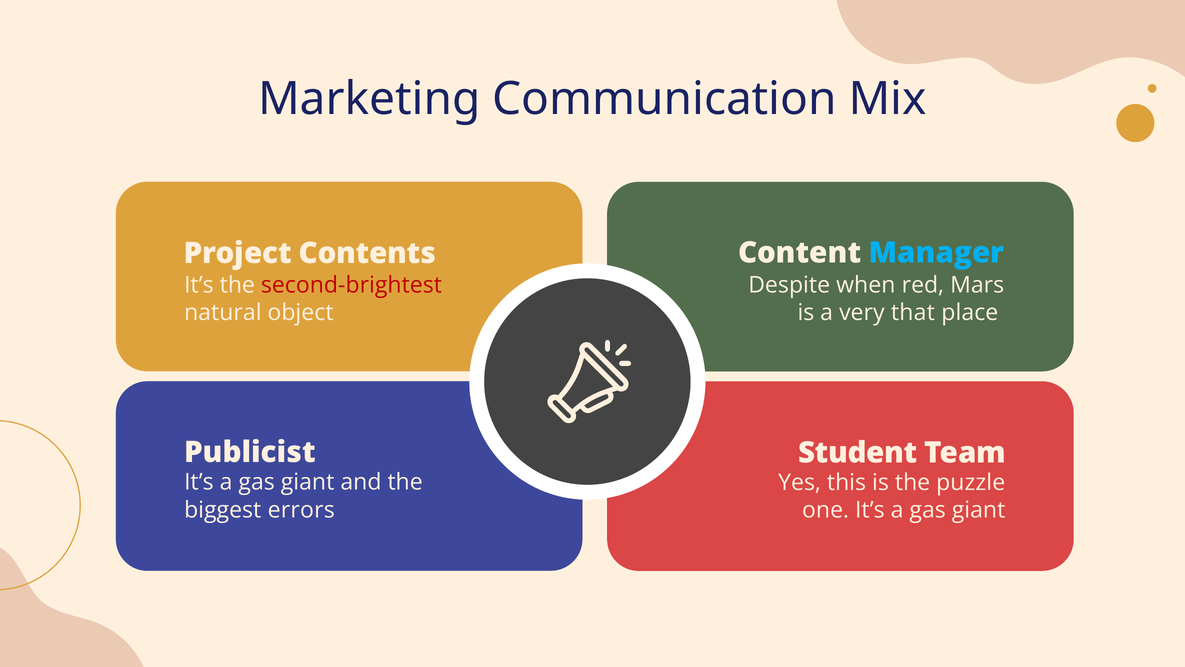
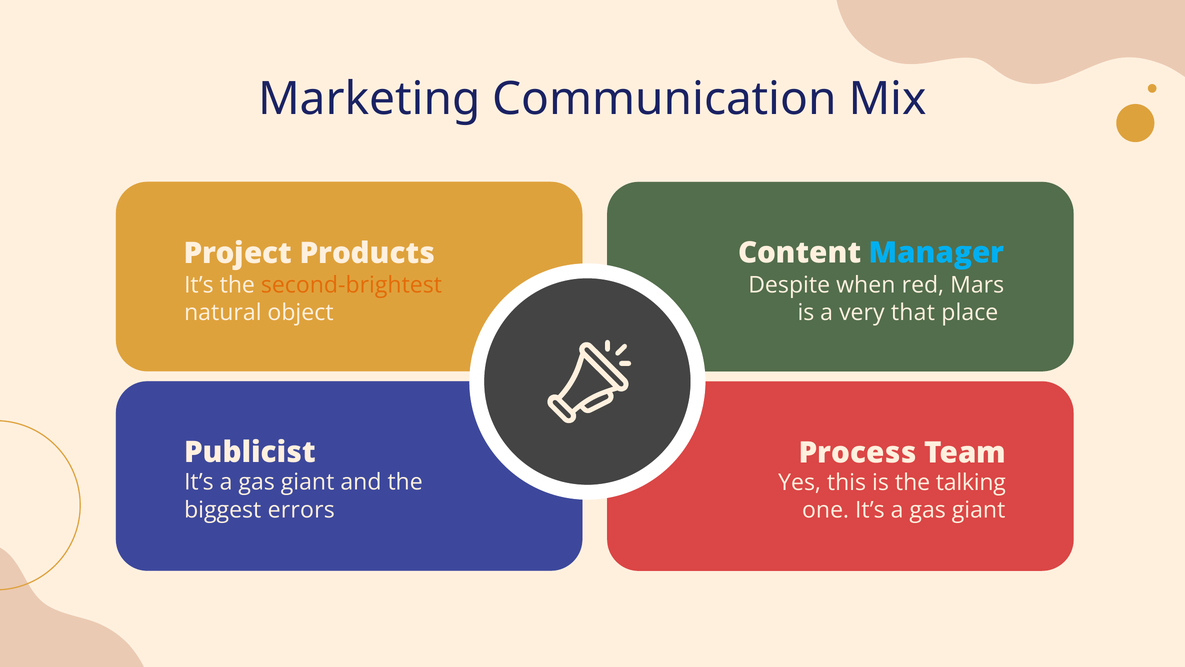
Contents: Contents -> Products (367, 253)
second-brightest colour: red -> orange (351, 285)
Student: Student -> Process (858, 452)
puzzle: puzzle -> talking (971, 482)
